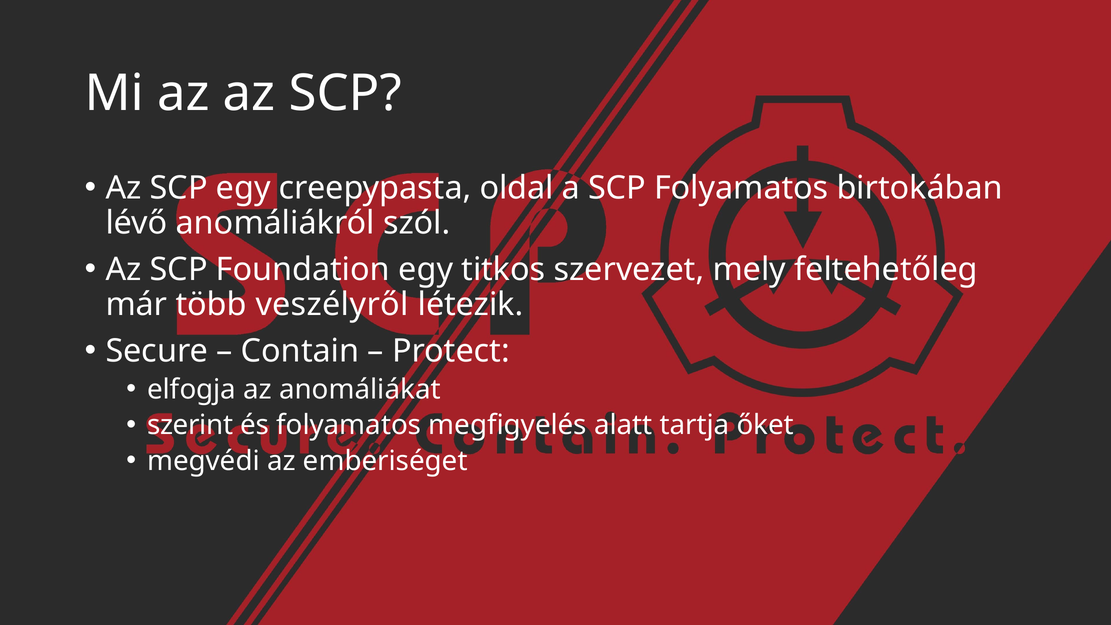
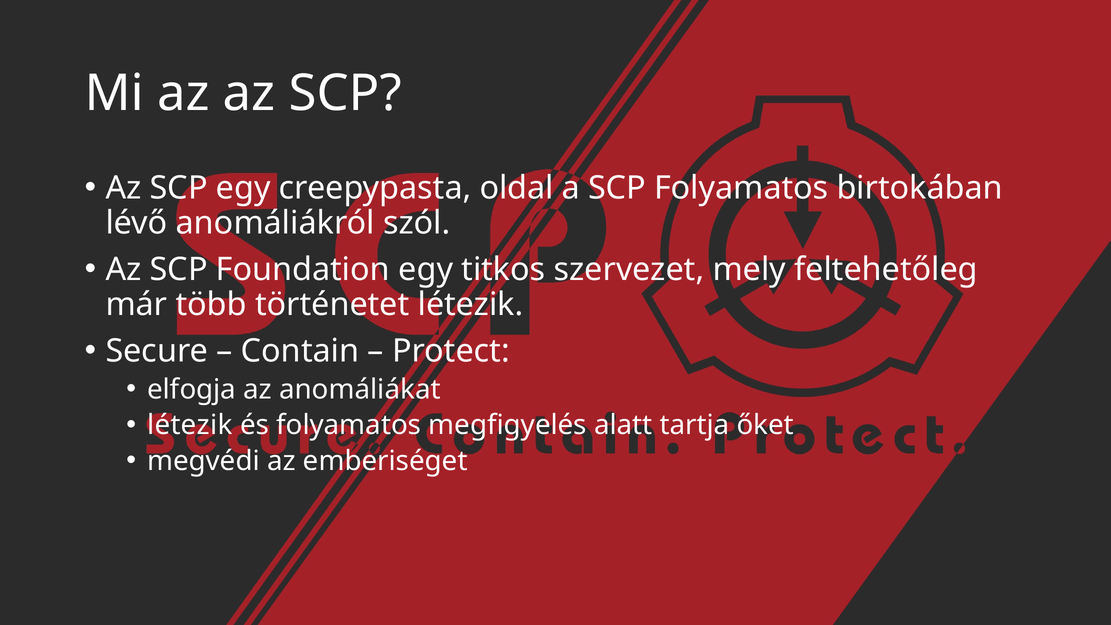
veszélyről: veszélyről -> történetet (332, 304)
szerint: szerint -> létezik (190, 425)
